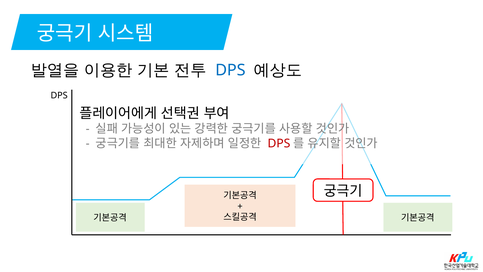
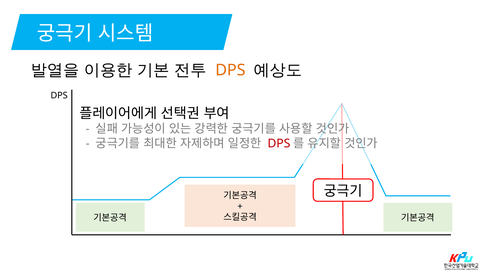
DPS colour: blue -> orange (230, 70)
